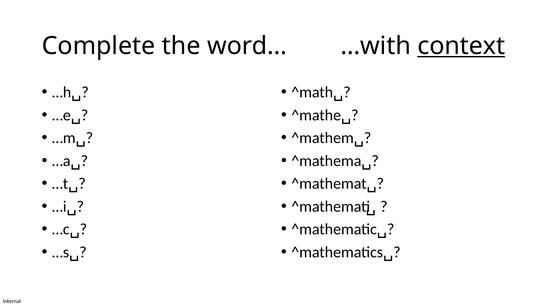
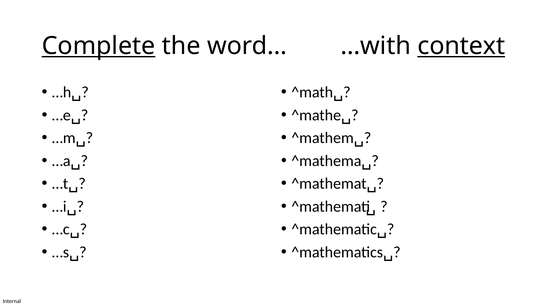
Complete underline: none -> present (99, 46)
